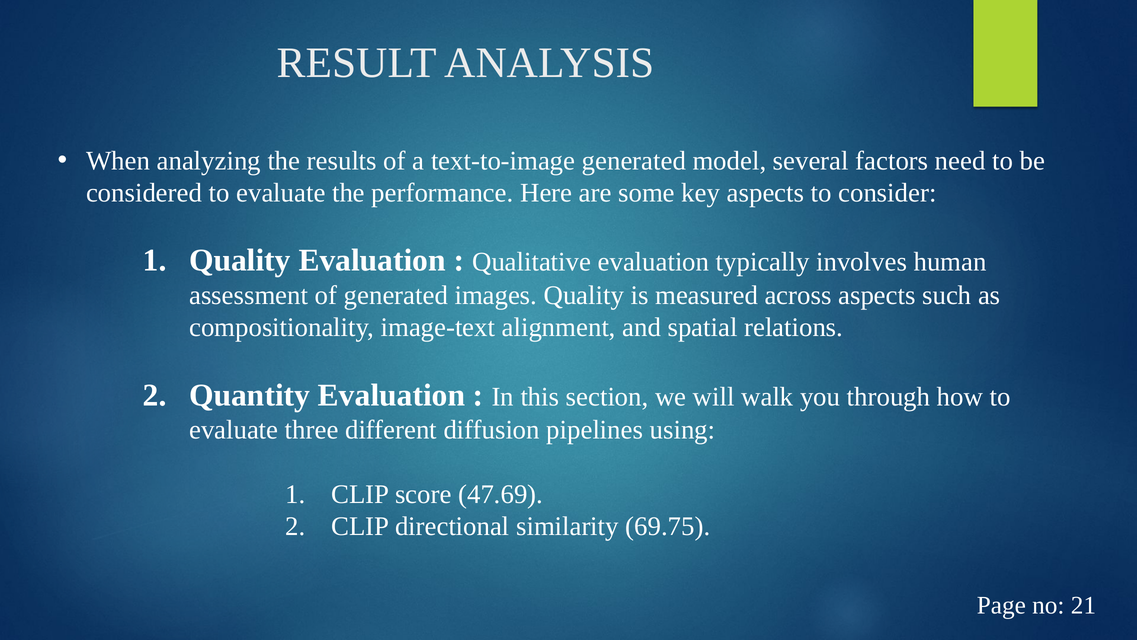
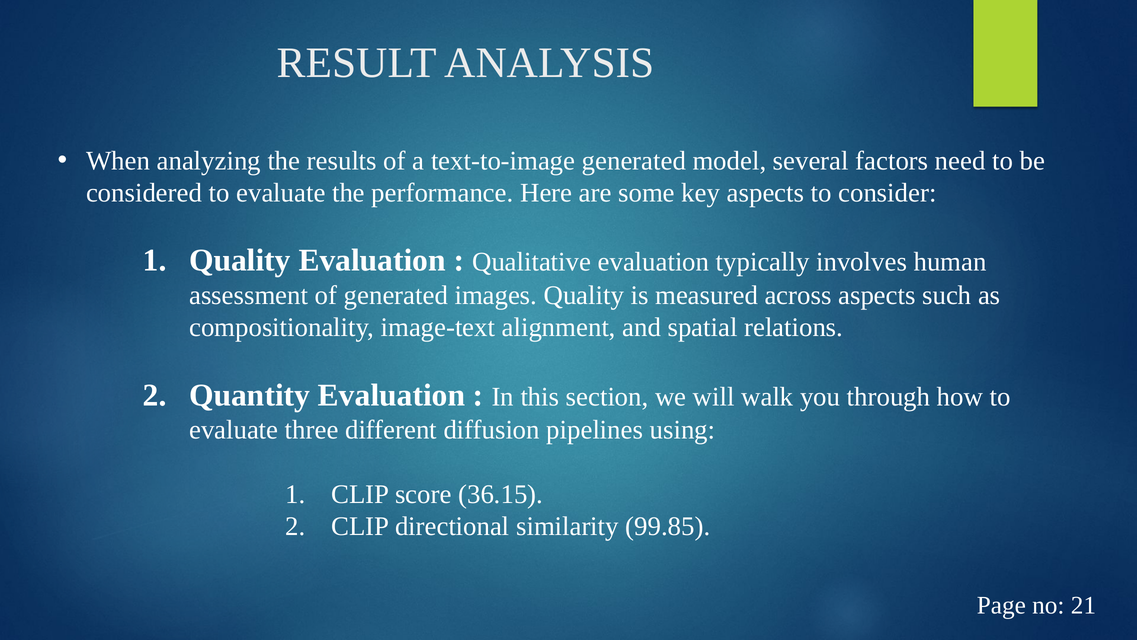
47.69: 47.69 -> 36.15 (501, 494)
69.75: 69.75 -> 99.85 (668, 526)
